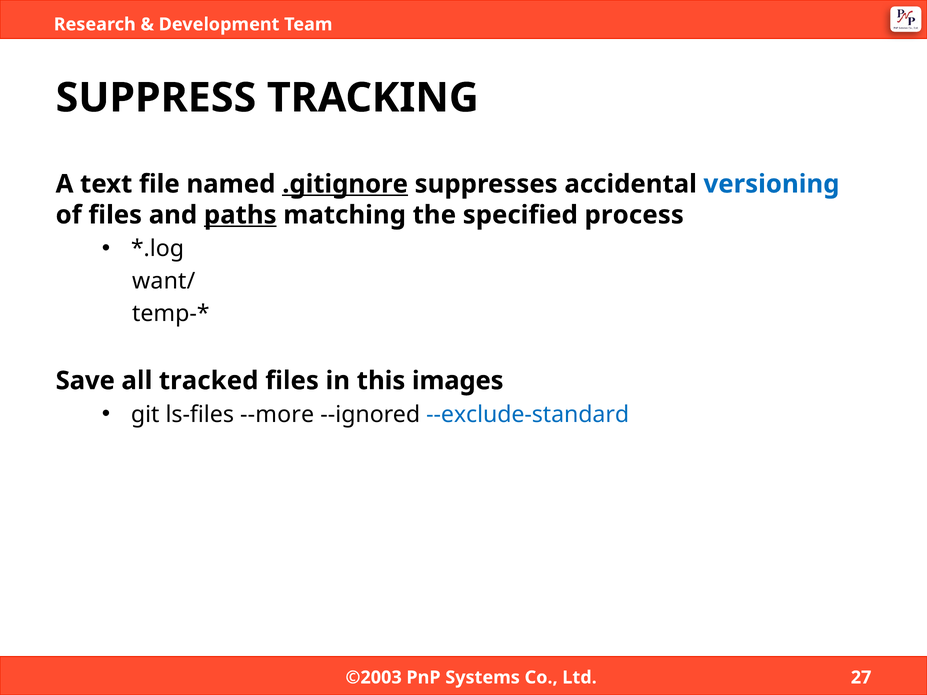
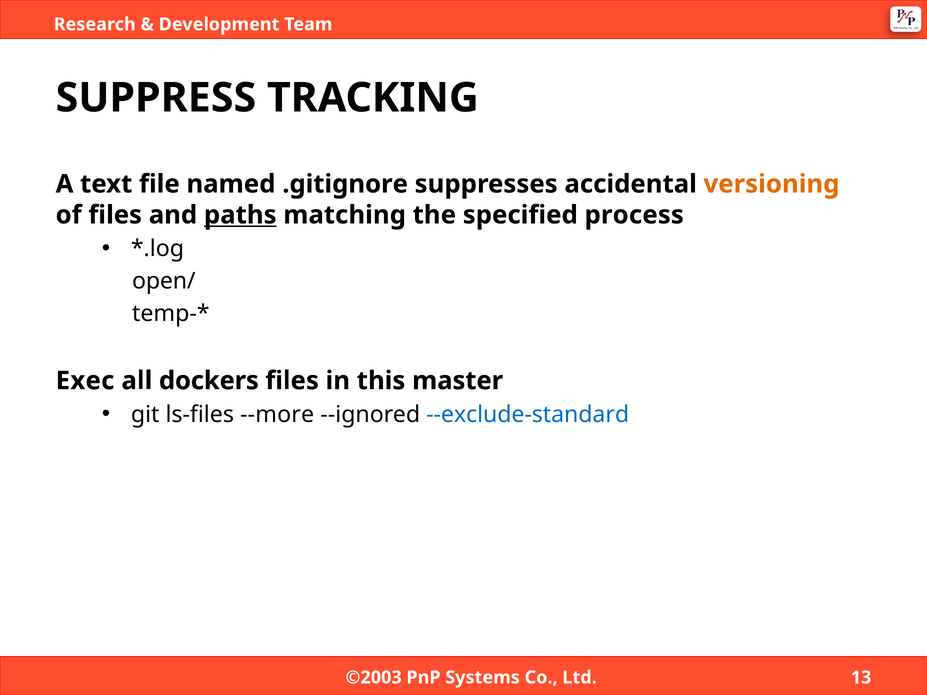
.gitignore underline: present -> none (345, 184)
versioning colour: blue -> orange (772, 184)
want/: want/ -> open/ (164, 281)
Save: Save -> Exec (85, 381)
tracked: tracked -> dockers (209, 381)
images: images -> master (458, 381)
27: 27 -> 13 (861, 678)
